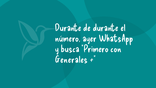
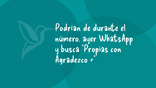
Durante: Durante -> Podrían (68, 28)
Primero: Primero -> Propias (95, 49)
Generales: Generales -> Agradezco (71, 59)
